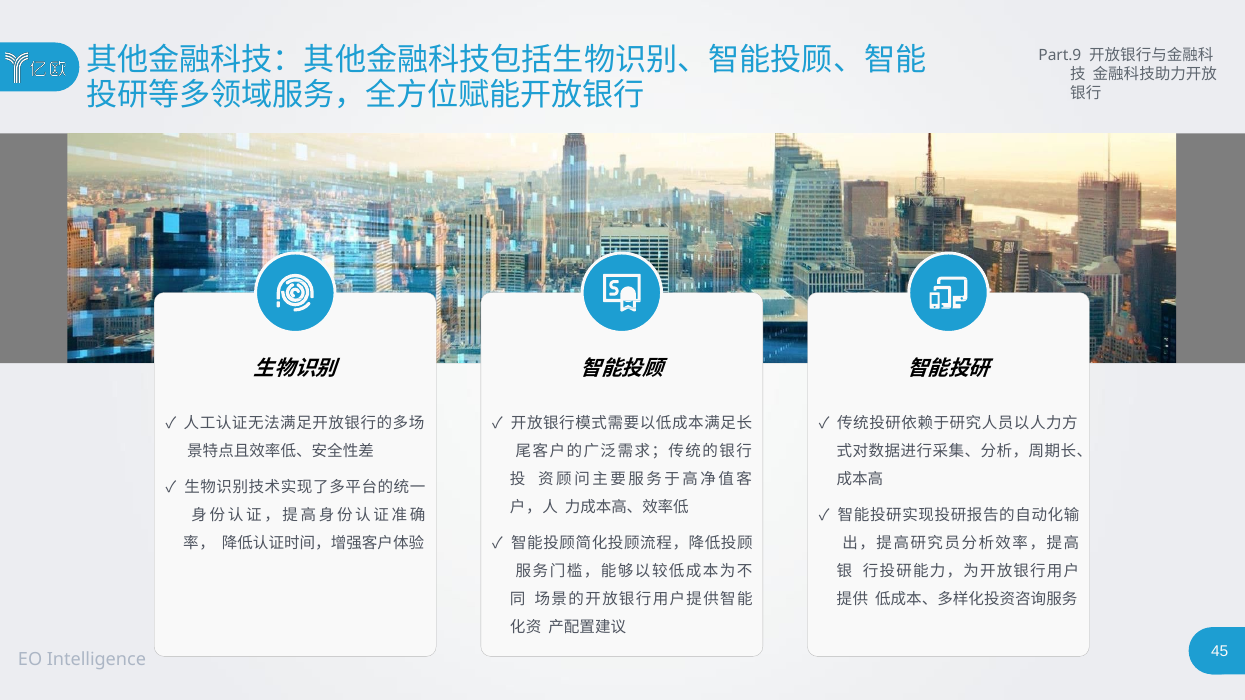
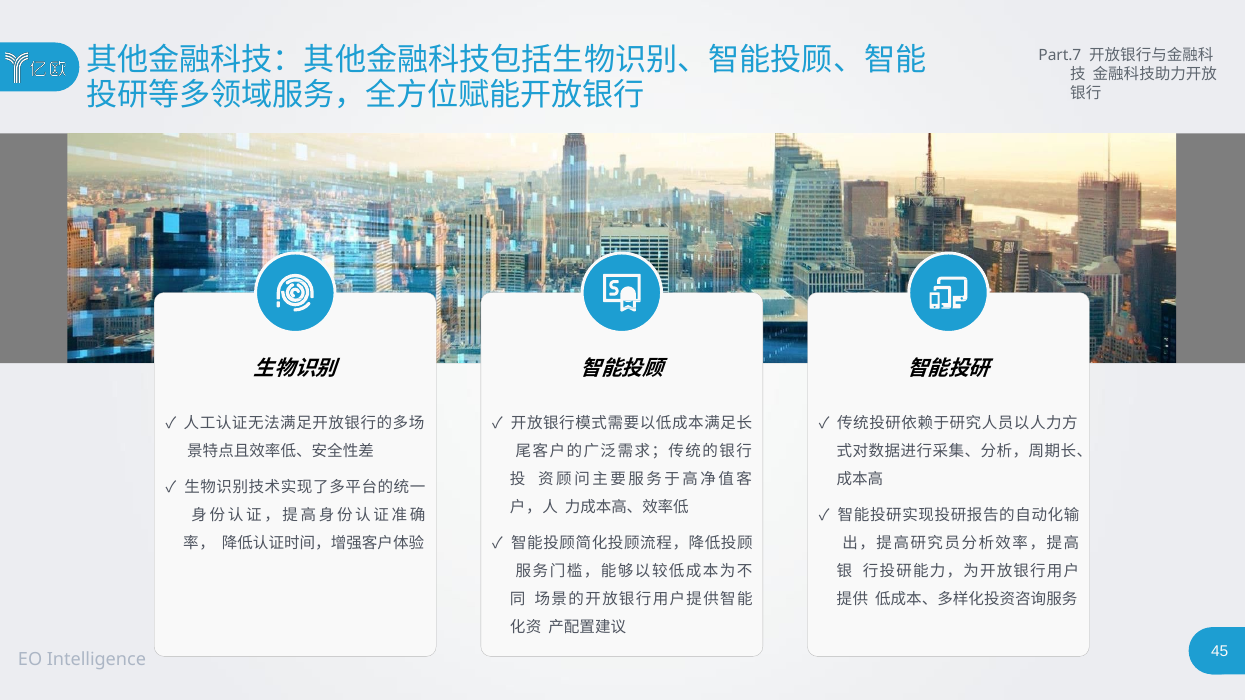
Part.9: Part.9 -> Part.7 (1060, 56)
